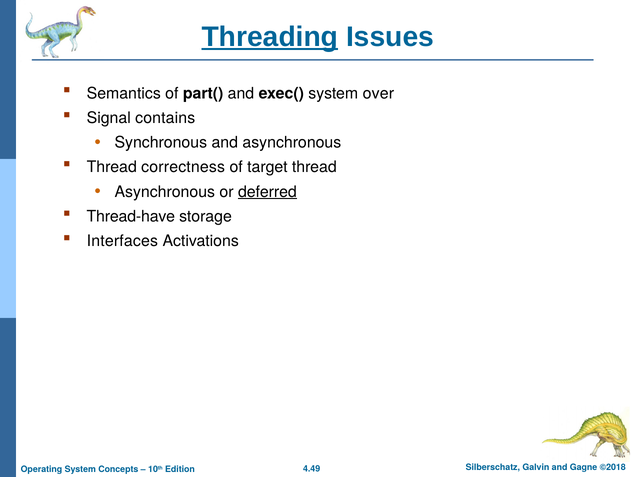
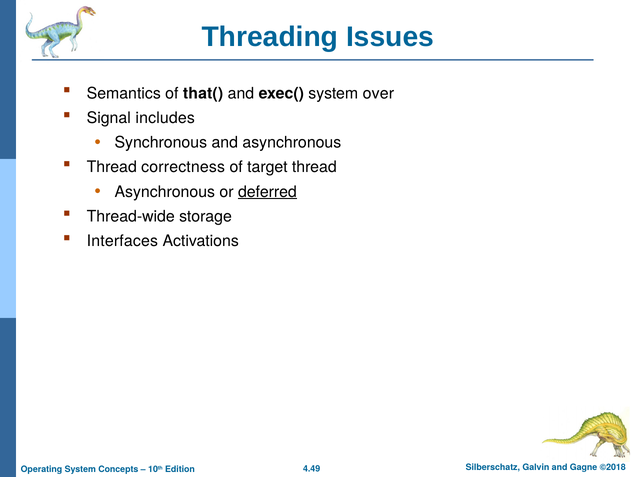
Threading underline: present -> none (270, 37)
part(: part( -> that( (203, 93)
contains: contains -> includes (165, 118)
Thread-have: Thread-have -> Thread-wide (131, 217)
